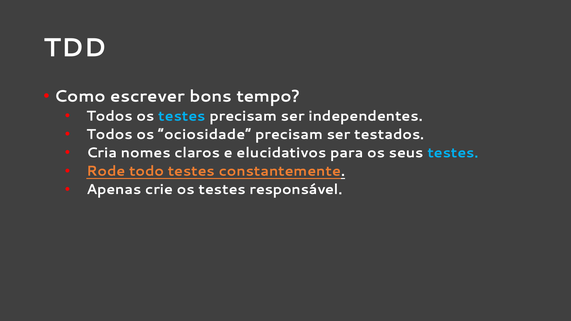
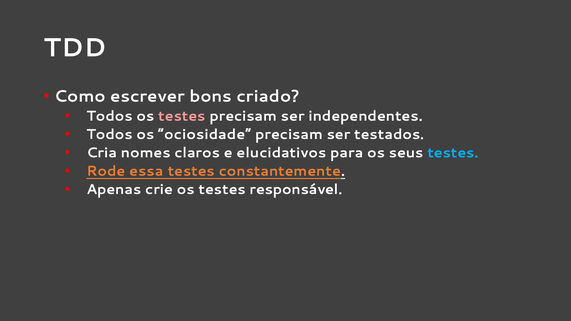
tempo: tempo -> criado (268, 97)
testes colour: light blue -> pink (182, 116)
todo: todo -> essa (146, 171)
